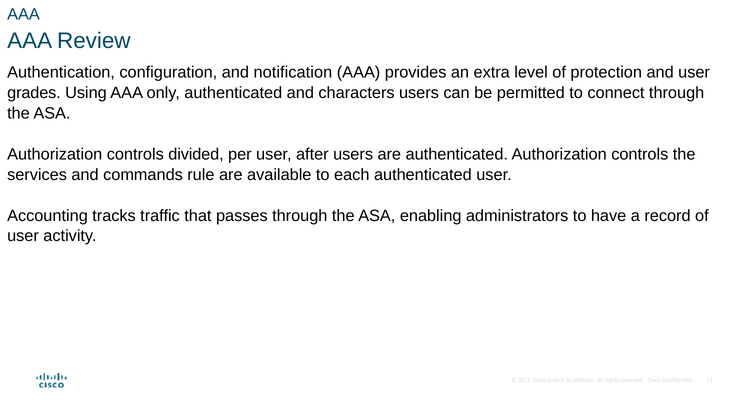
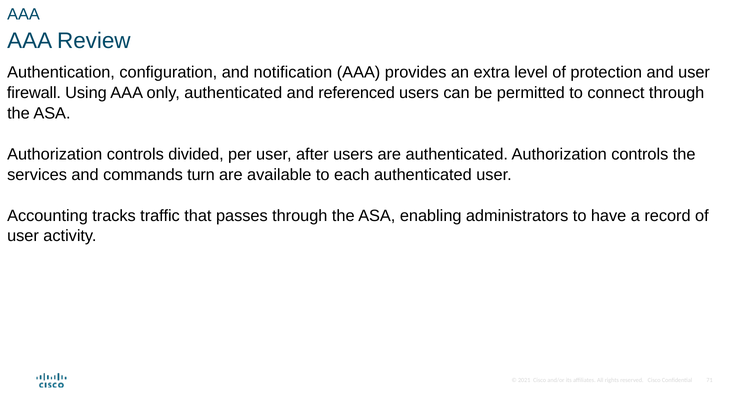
grades: grades -> firewall (34, 93)
characters: characters -> referenced (357, 93)
rule: rule -> turn (201, 175)
